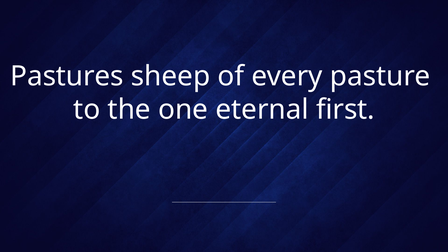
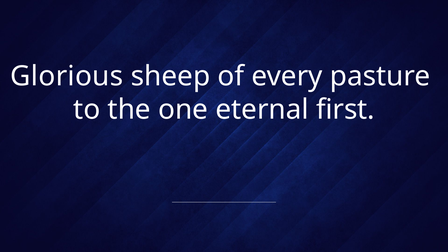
Pastures: Pastures -> Glorious (67, 76)
